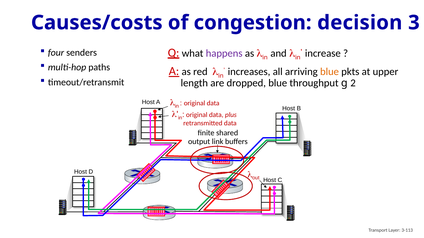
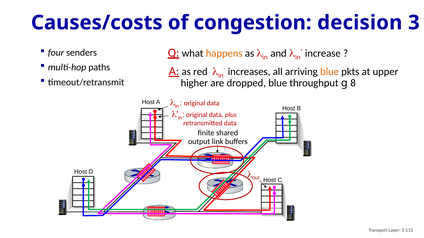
happens colour: purple -> orange (224, 53)
length: length -> higher (194, 83)
2: 2 -> 8 (353, 83)
